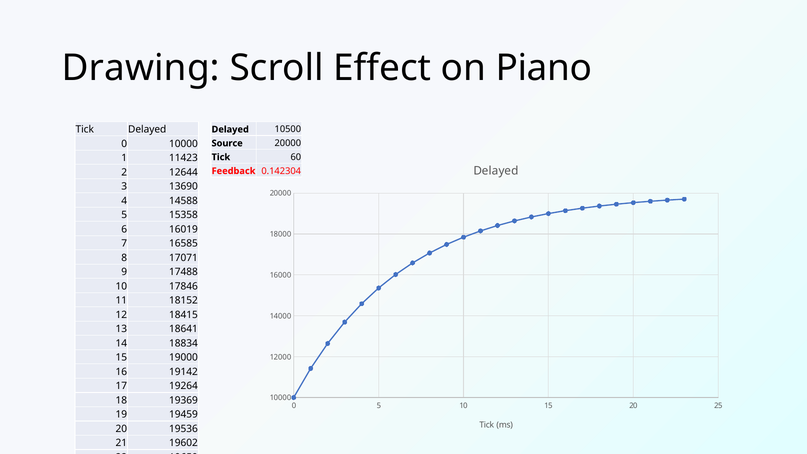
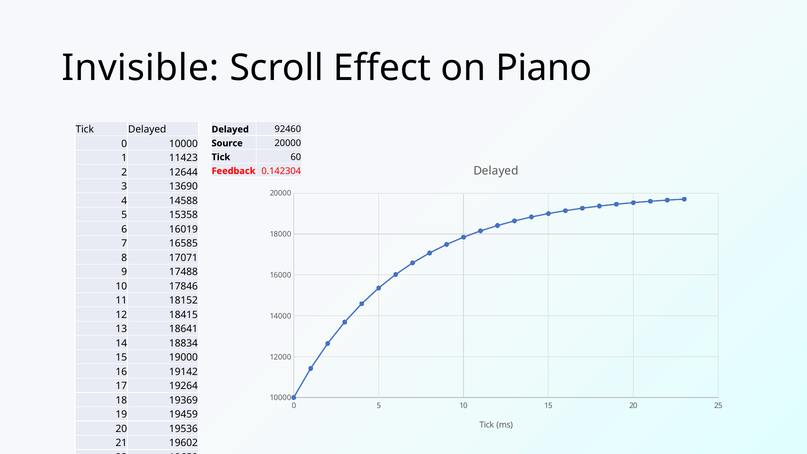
Drawing: Drawing -> Invisible (141, 68)
10500: 10500 -> 92460 (288, 129)
